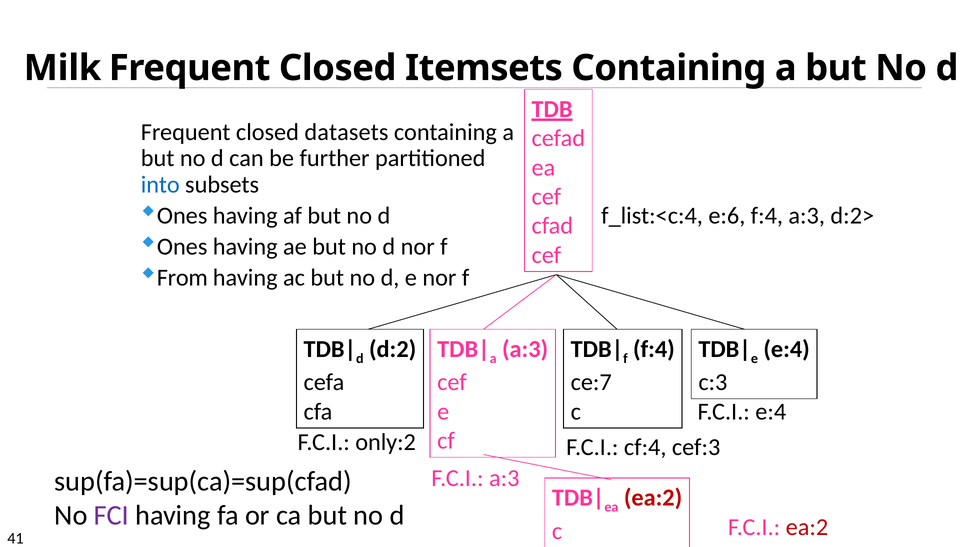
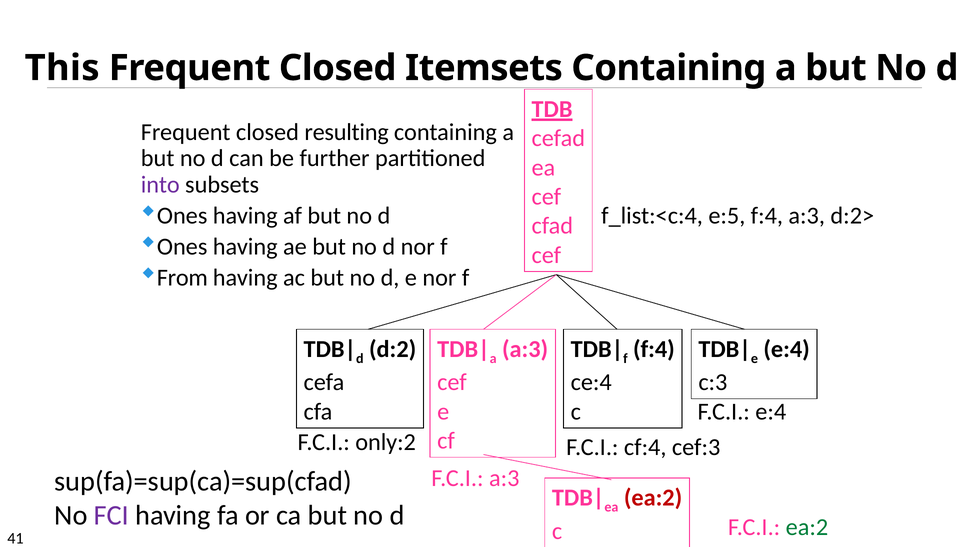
Milk: Milk -> This (62, 68)
datasets: datasets -> resulting (347, 132)
into colour: blue -> purple (160, 184)
e:6: e:6 -> e:5 (727, 215)
ce:7: ce:7 -> ce:4 (591, 382)
ea:2 colour: red -> green (807, 527)
